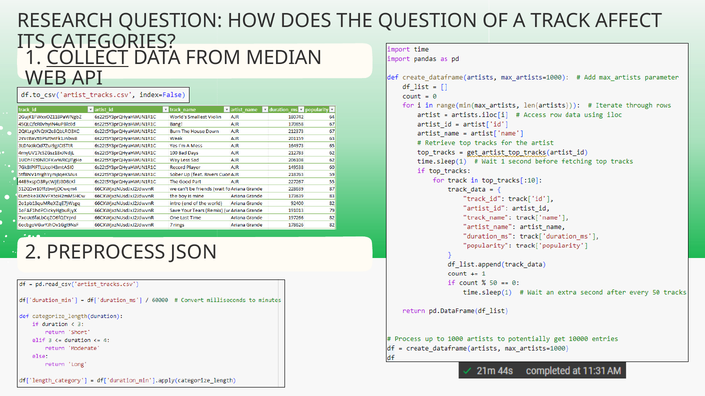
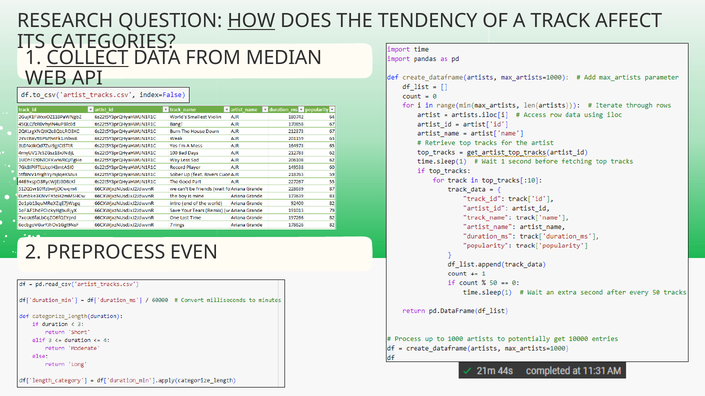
HOW underline: none -> present (251, 21)
THE QUESTION: QUESTION -> TENDENCY (428, 21)
JSON: JSON -> EVEN (194, 252)
